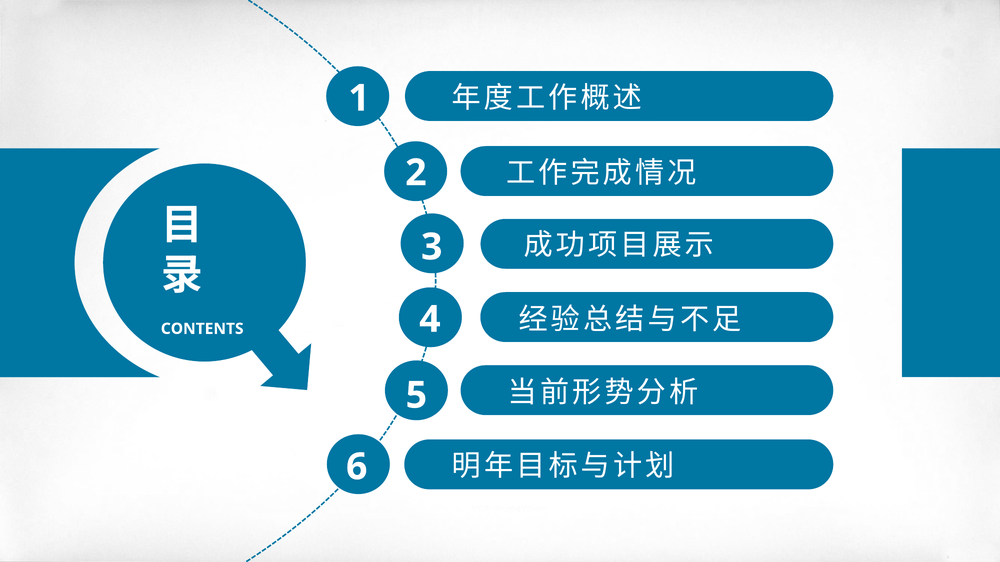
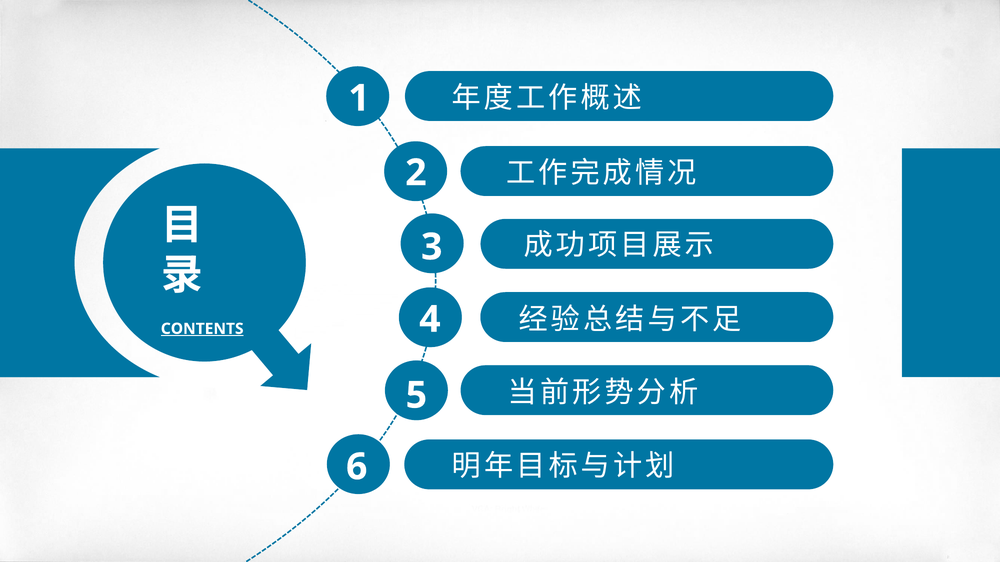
CONTENTS underline: none -> present (202, 329)
